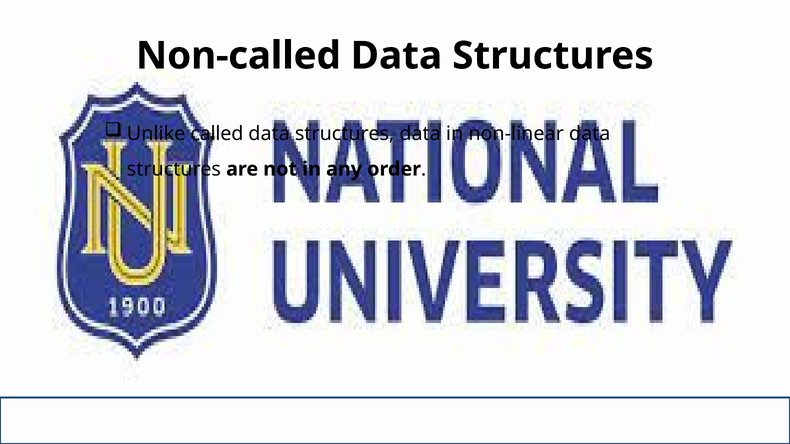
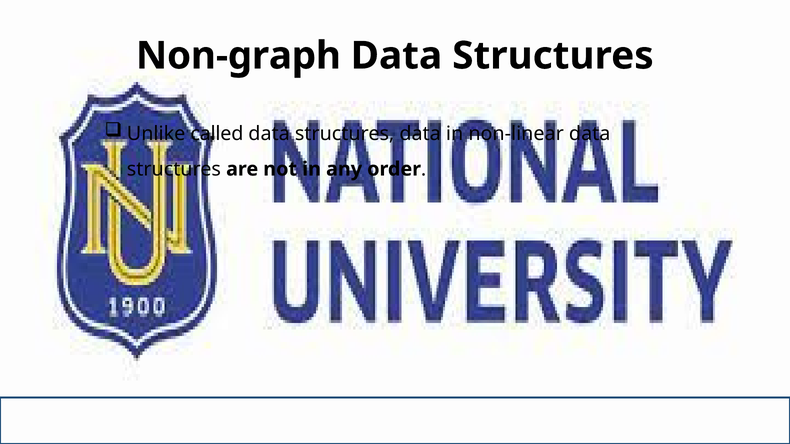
Non-called: Non-called -> Non-graph (238, 56)
